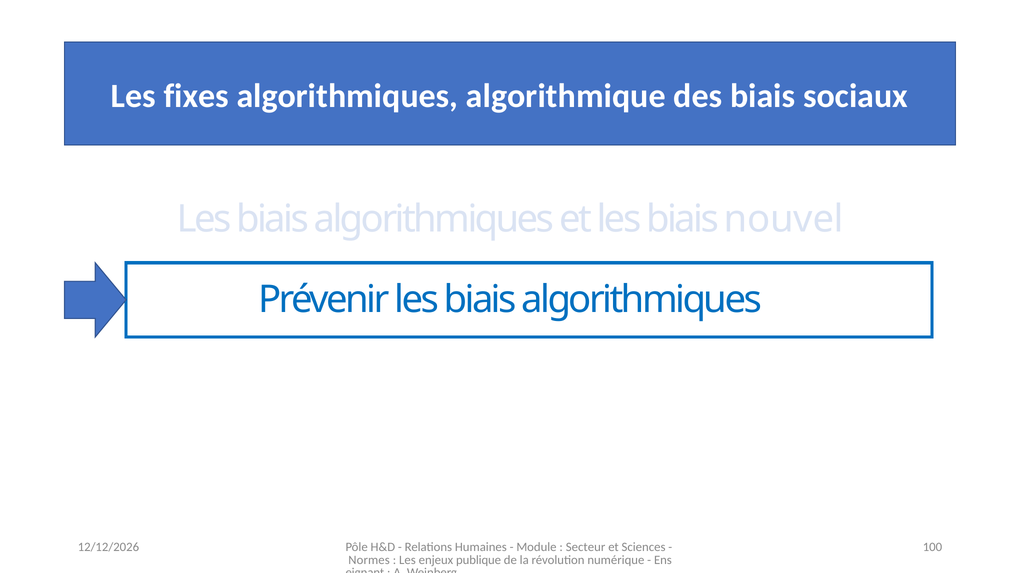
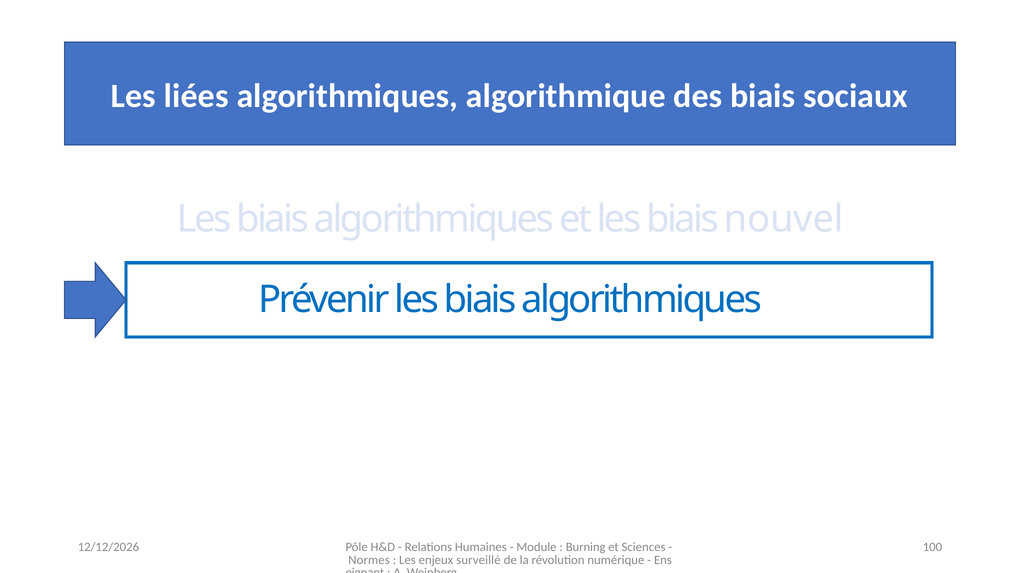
fixes: fixes -> liées (196, 96)
Secteur: Secteur -> Burning (586, 548)
publique: publique -> surveillé (478, 561)
